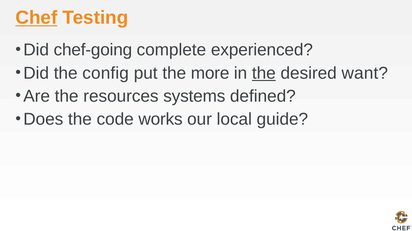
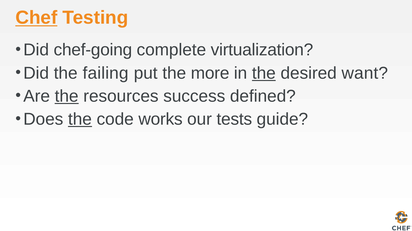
experienced: experienced -> virtualization (262, 50)
config: config -> failing (106, 73)
the underline: none -> present (67, 96)
systems: systems -> success (194, 96)
the underline: none -> present (80, 120)
local: local -> tests (234, 120)
